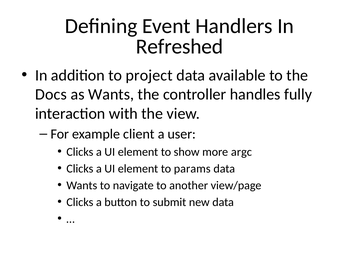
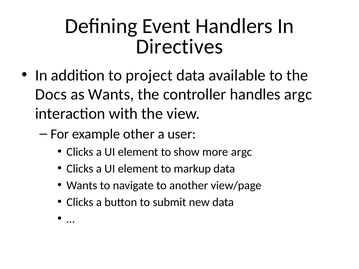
Refreshed: Refreshed -> Directives (179, 47)
handles fully: fully -> argc (298, 94)
client: client -> other (139, 134)
params: params -> markup (192, 169)
